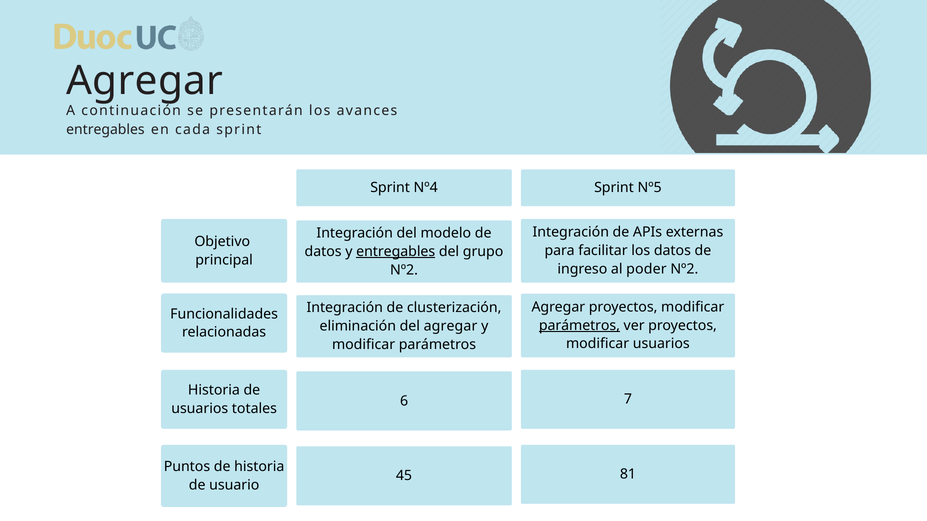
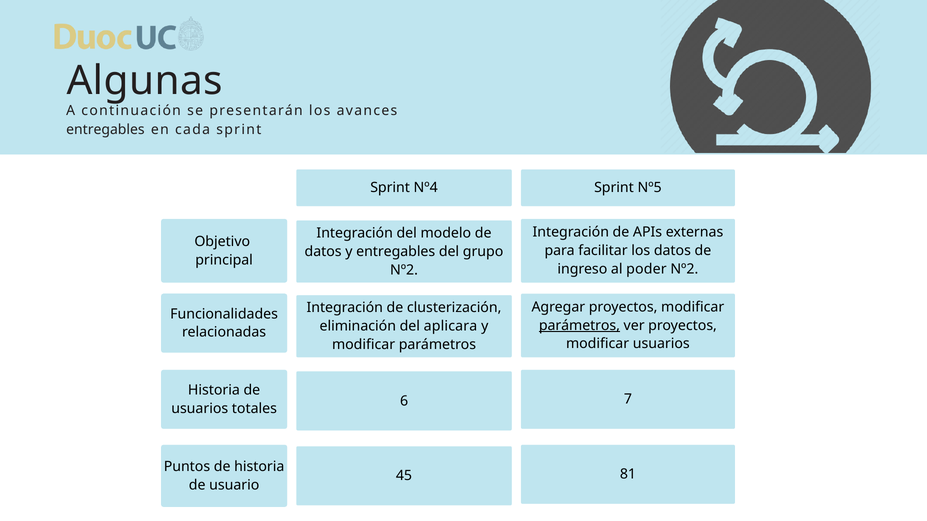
Agregar: Agregar -> Algunas (145, 81)
entregables underline: present -> none (396, 252)
del agregar: agregar -> aplicara (450, 326)
